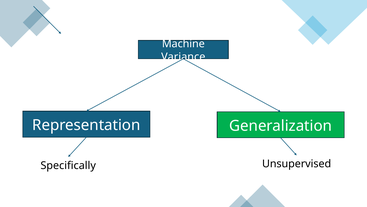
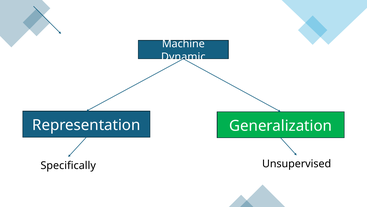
Variance: Variance -> Dynamic (183, 57)
